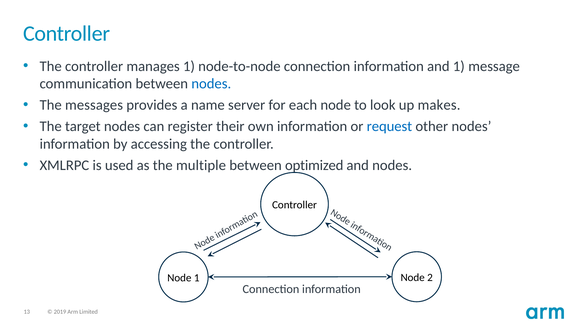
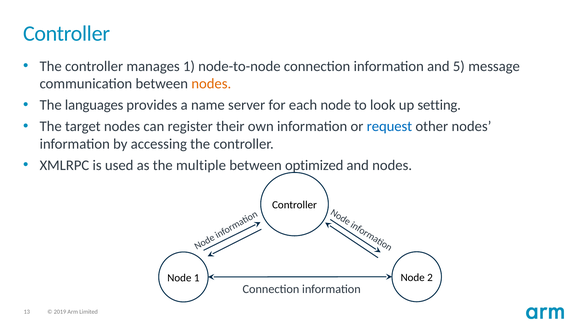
and 1: 1 -> 5 (459, 66)
nodes colour: blue -> orange (211, 84)
messages: messages -> languages (94, 105)
makes: makes -> setting (439, 105)
